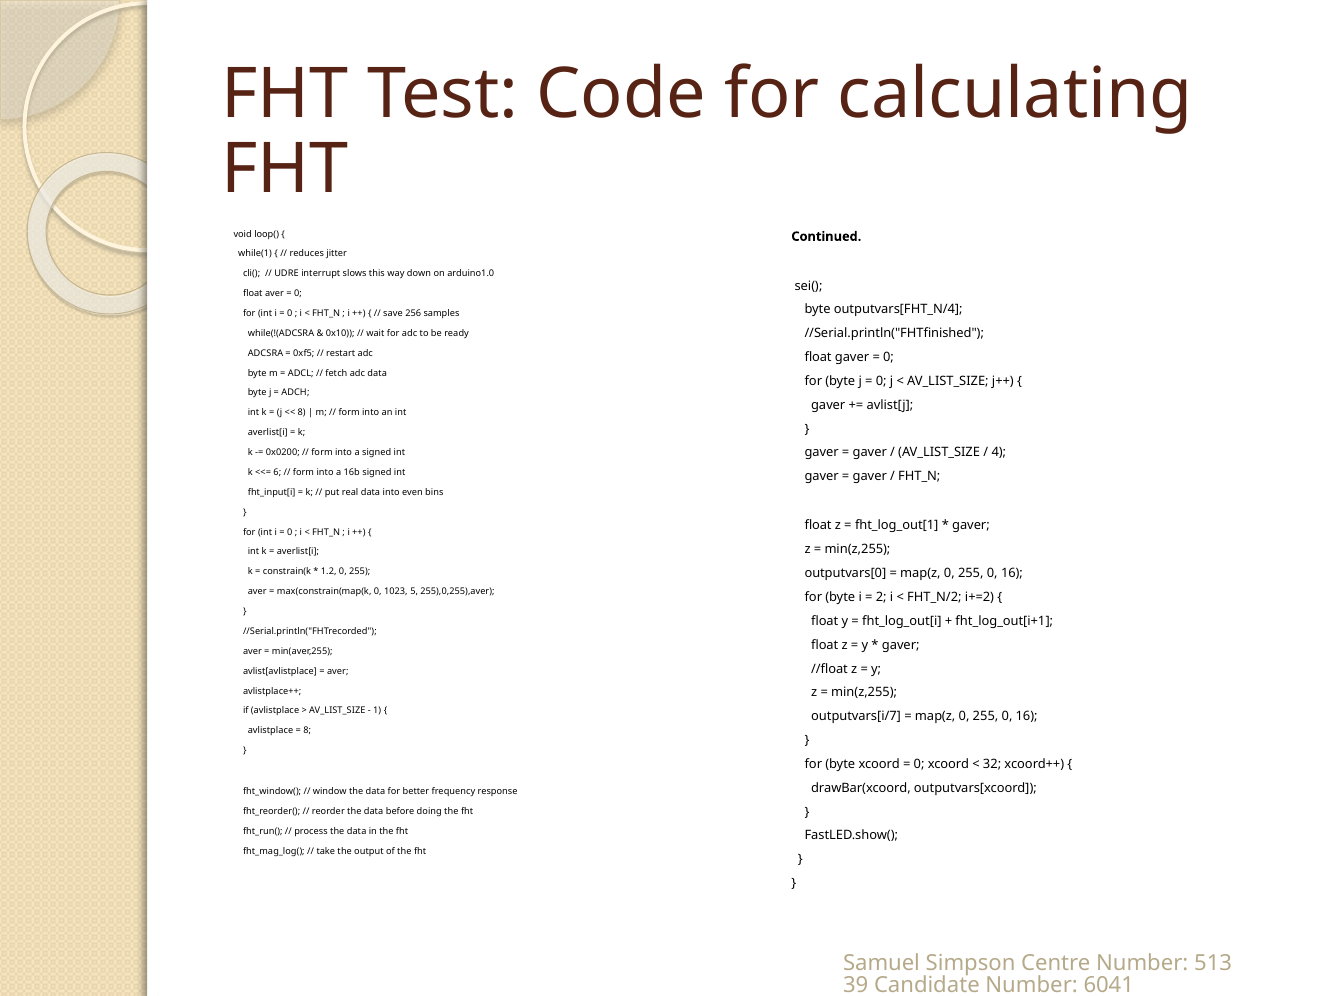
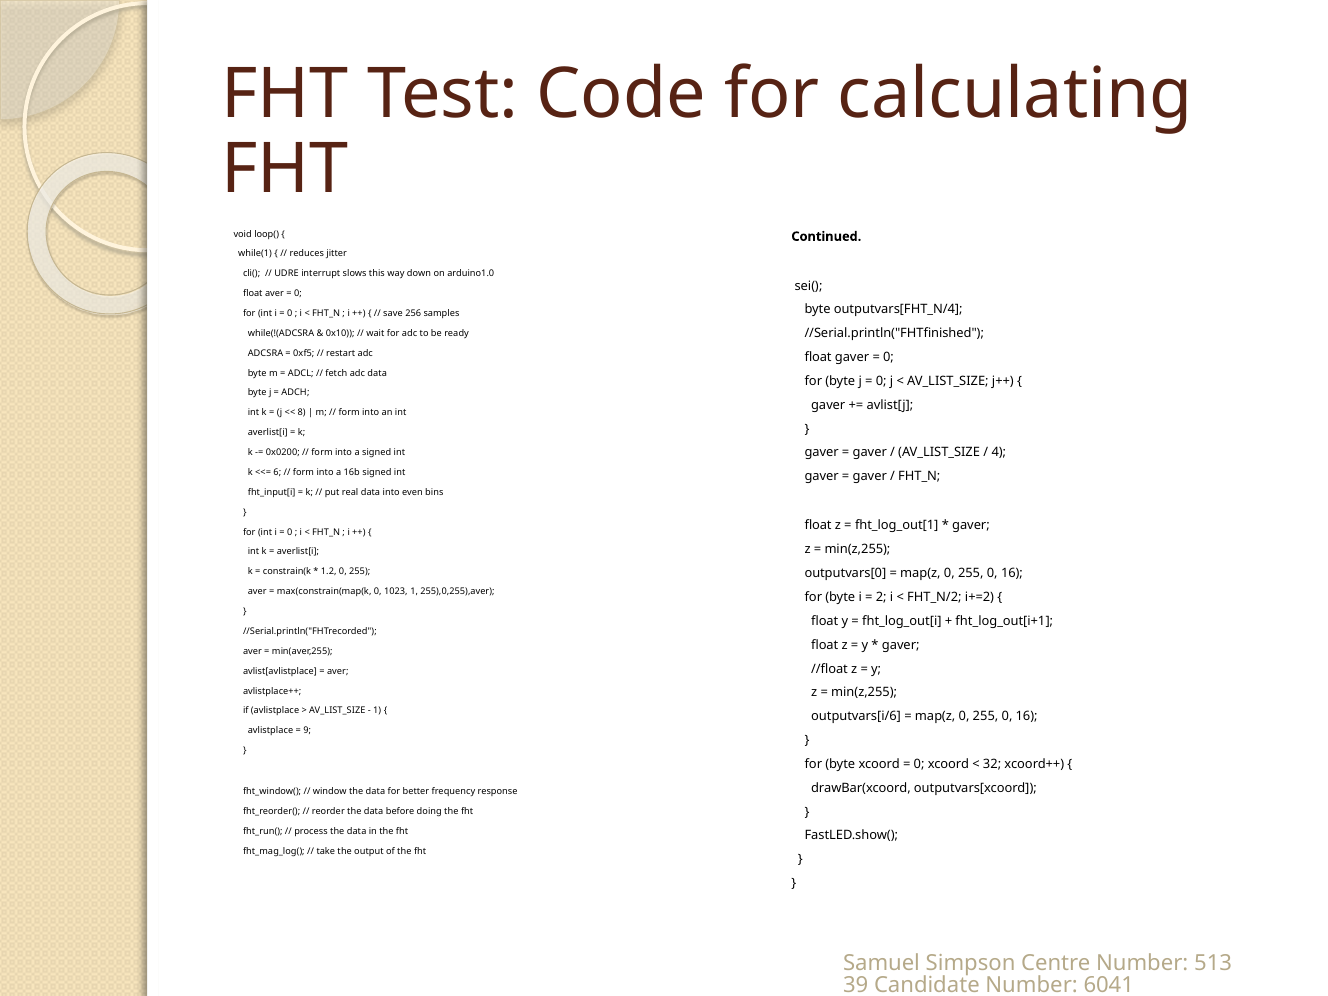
1023 5: 5 -> 1 (414, 592)
outputvars[i/7: outputvars[i/7 -> outputvars[i/6 (856, 716)
8: 8 -> 9 (307, 731)
